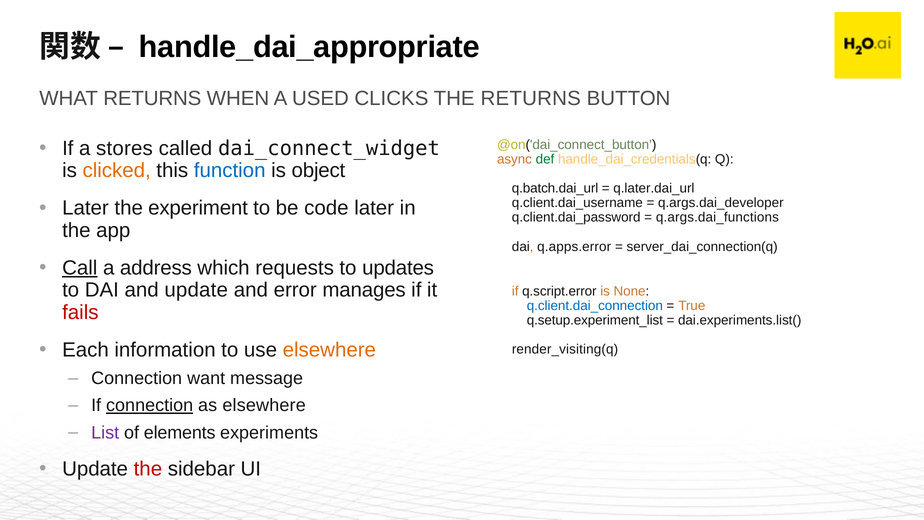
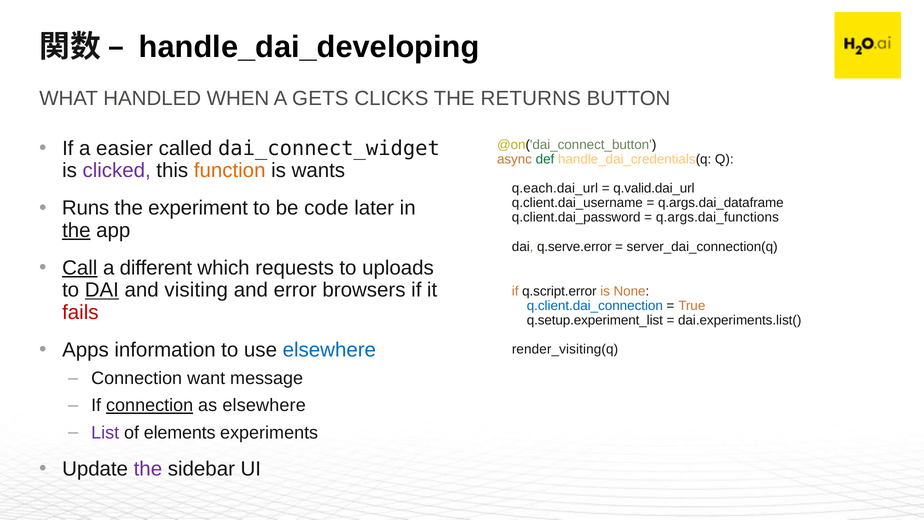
handle_dai_appropriate: handle_dai_appropriate -> handle_dai_developing (309, 47)
WHAT RETURNS: RETURNS -> HANDLED (152, 98)
USED: USED -> GETS (320, 98)
stores: stores -> easier (125, 148)
clicked colour: orange -> purple (117, 171)
function colour: blue -> orange (230, 171)
object: object -> wants (318, 171)
q.batch.dai_url: q.batch.dai_url -> q.each.dai_url (555, 188)
q.later.dai_url: q.later.dai_url -> q.valid.dai_url (654, 188)
q.args.dai_developer: q.args.dai_developer -> q.args.dai_dataframe (721, 203)
Later: Later -> Runs (86, 208)
the underline: none -> present (76, 230)
q.apps.error: q.apps.error -> q.serve.error (574, 247)
address: address -> different (156, 268)
updates: updates -> uploads (398, 268)
DAI underline: none -> present (102, 290)
and update: update -> visiting (196, 290)
manages: manages -> browsers (364, 290)
Each: Each -> Apps (85, 350)
elsewhere colour: orange -> blue (329, 350)
the colour: red -> purple (148, 469)
